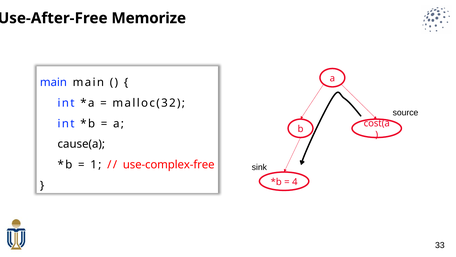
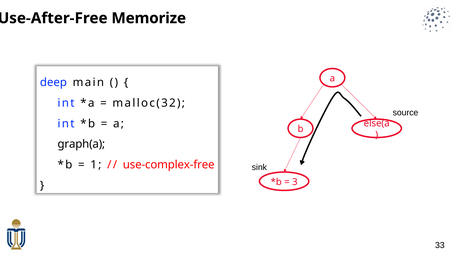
main: main -> deep (53, 82)
cost(a: cost(a -> else(a (377, 123)
cause(a: cause(a -> graph(a (81, 144)
4: 4 -> 3 (295, 182)
